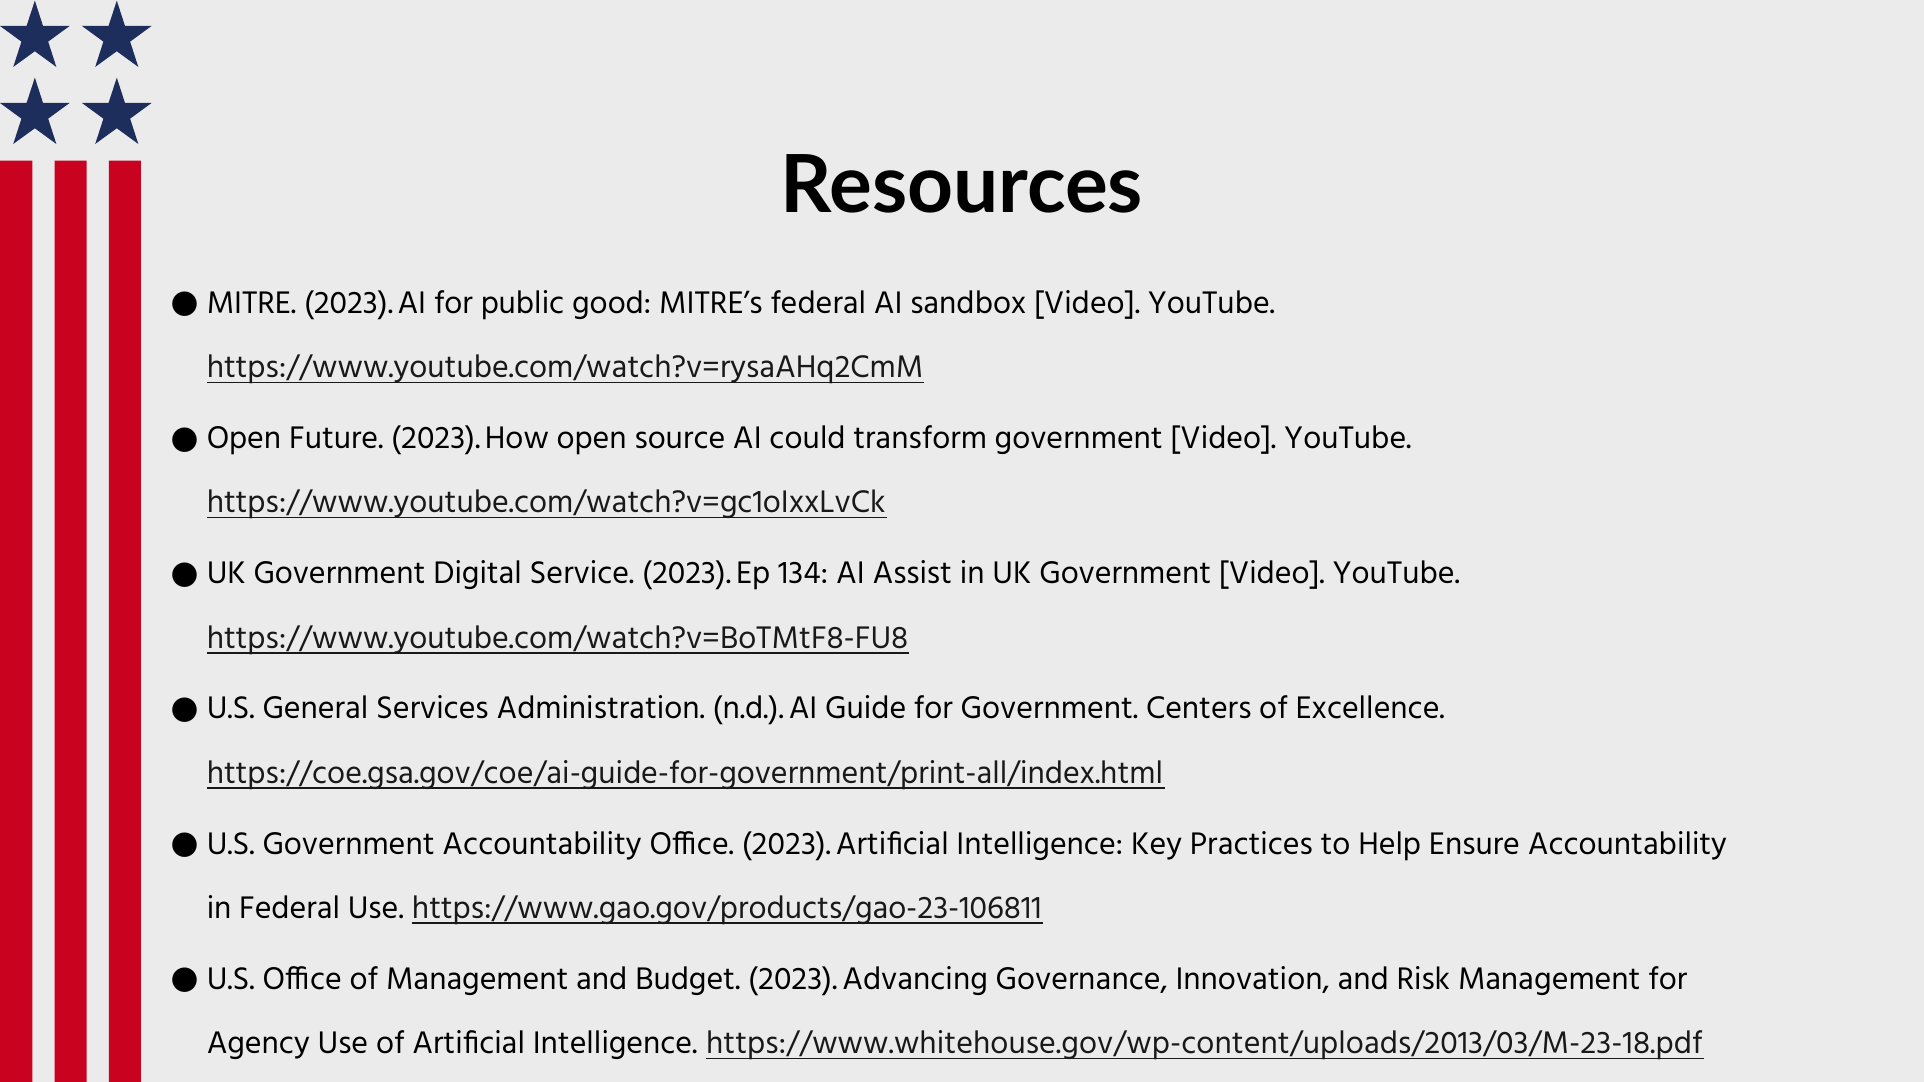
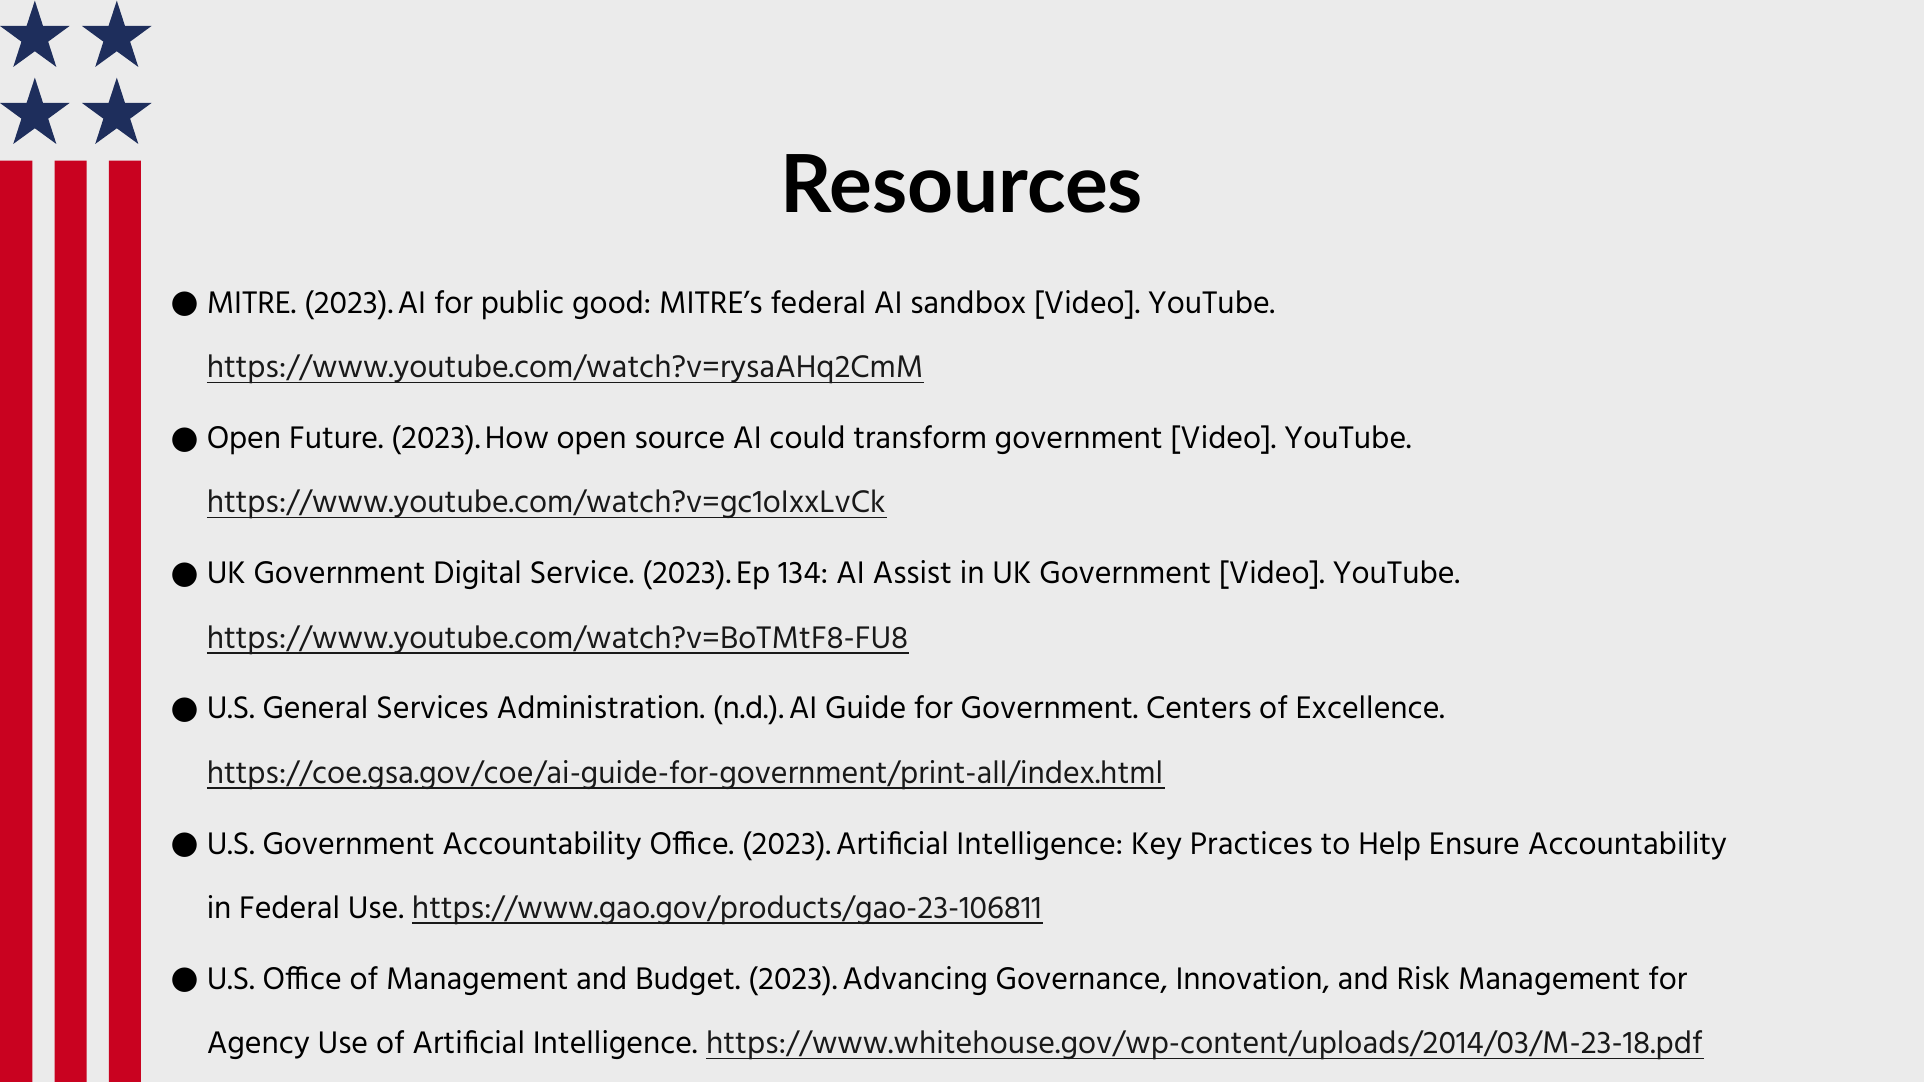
https://www.whitehouse.gov/wp-content/uploads/2013/03/M-23-18.pdf: https://www.whitehouse.gov/wp-content/uploads/2013/03/M-23-18.pdf -> https://www.whitehouse.gov/wp-content/uploads/2014/03/M-23-18.pdf (1204, 1043)
